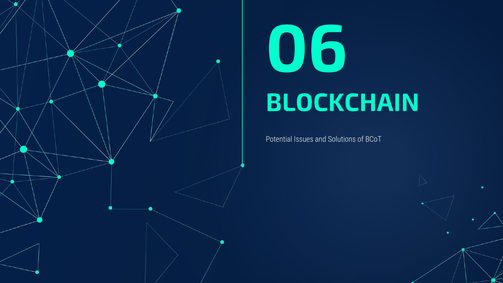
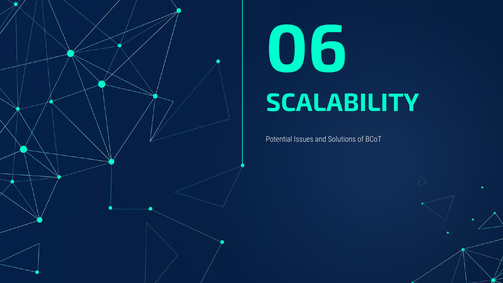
BLOCKCHAIN: BLOCKCHAIN -> SCALABILITY (343, 103)
